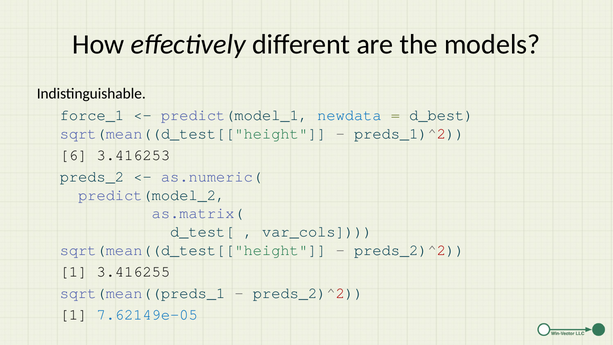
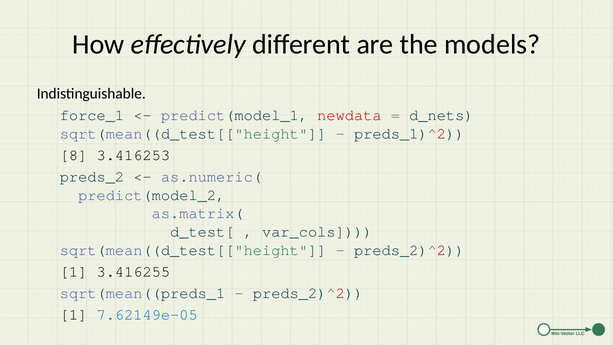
newdata colour: blue -> red (349, 115)
d_best: d_best -> d_nets (441, 115)
6: 6 -> 8 (74, 155)
